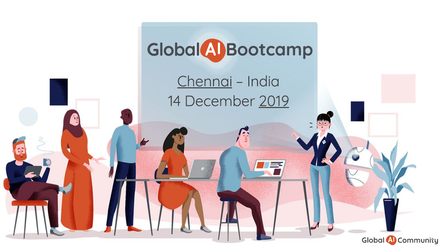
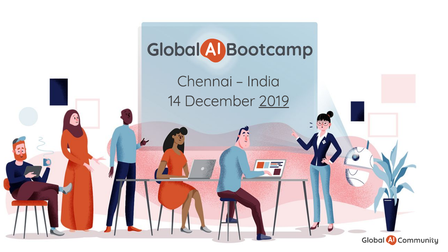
Chennai underline: present -> none (205, 81)
